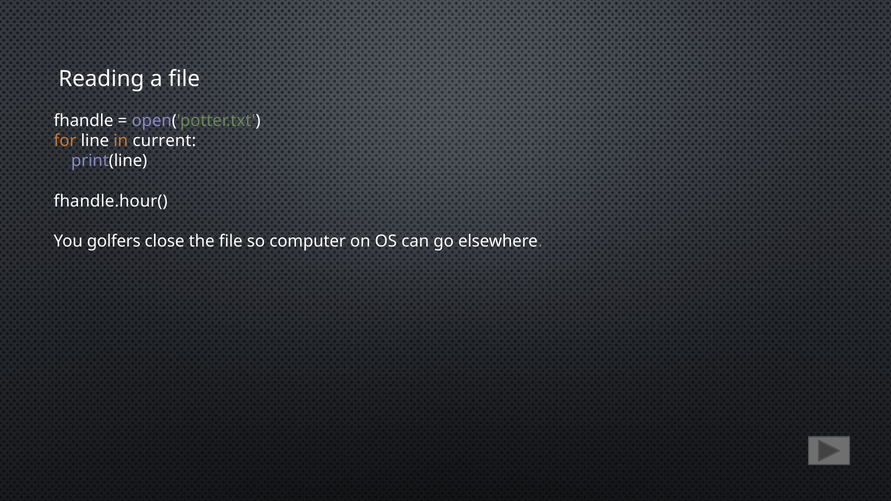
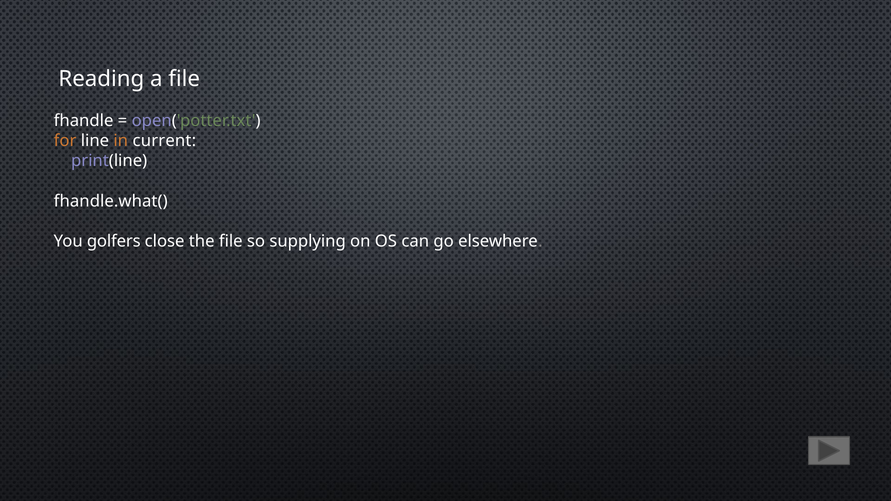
fhandle.hour(: fhandle.hour( -> fhandle.what( (111, 201)
computer: computer -> supplying (308, 241)
